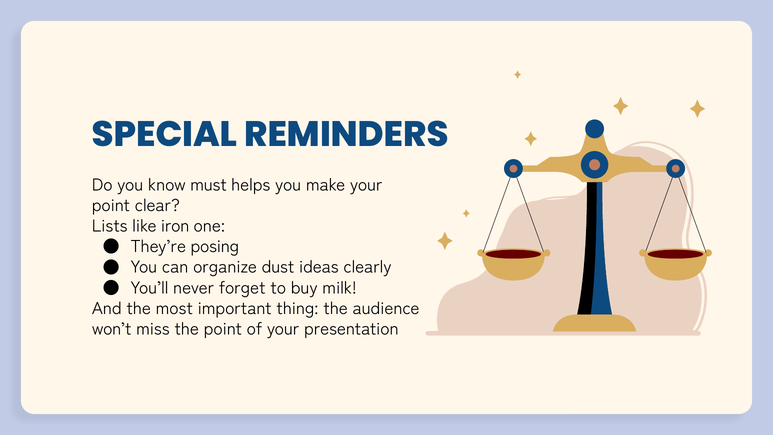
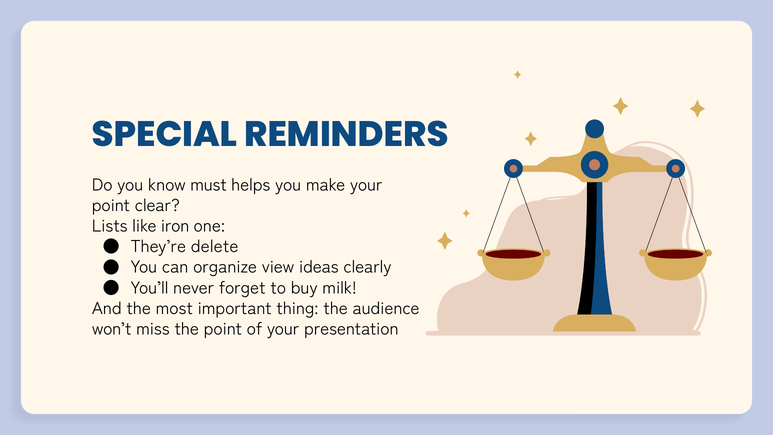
posing: posing -> delete (215, 247)
dust: dust -> view (278, 267)
